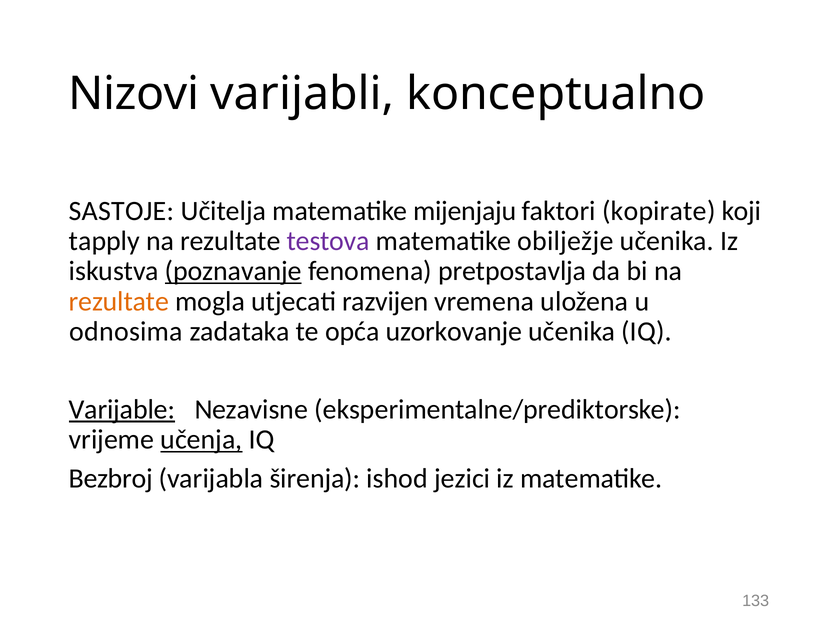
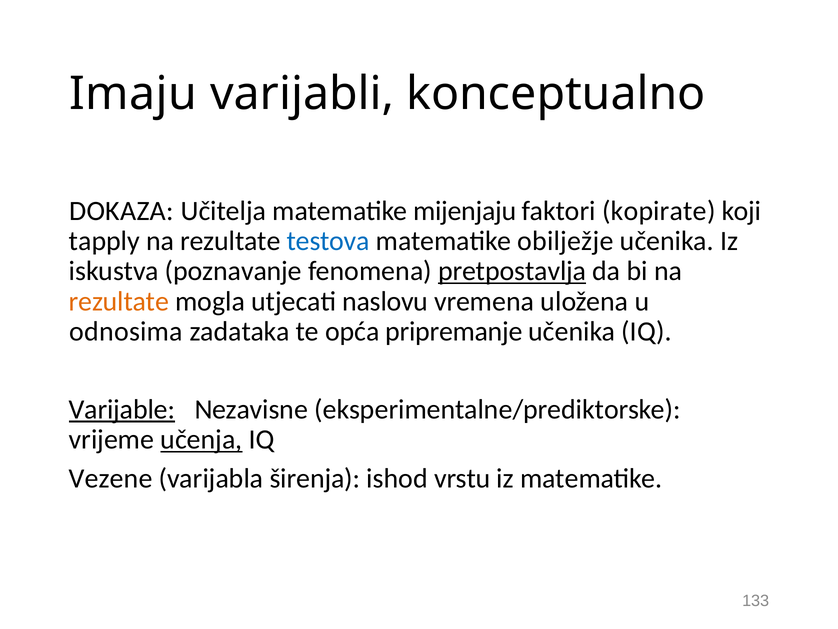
Nizovi: Nizovi -> Imaju (133, 94)
SASTOJE: SASTOJE -> DOKAZA (121, 211)
testova colour: purple -> blue (328, 241)
poznavanje underline: present -> none (233, 271)
pretpostavlja underline: none -> present (512, 271)
razvijen: razvijen -> naslovu (385, 301)
uzorkovanje: uzorkovanje -> pripremanje (454, 331)
Bezbroj: Bezbroj -> Vezene (111, 478)
jezici: jezici -> vrstu (462, 478)
